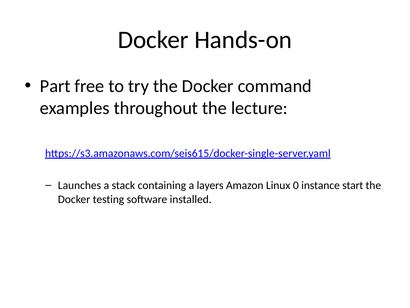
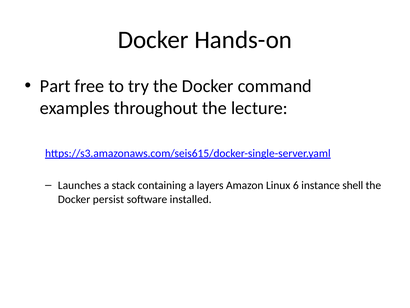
0: 0 -> 6 (296, 185)
start: start -> shell (353, 185)
testing: testing -> persist (108, 199)
